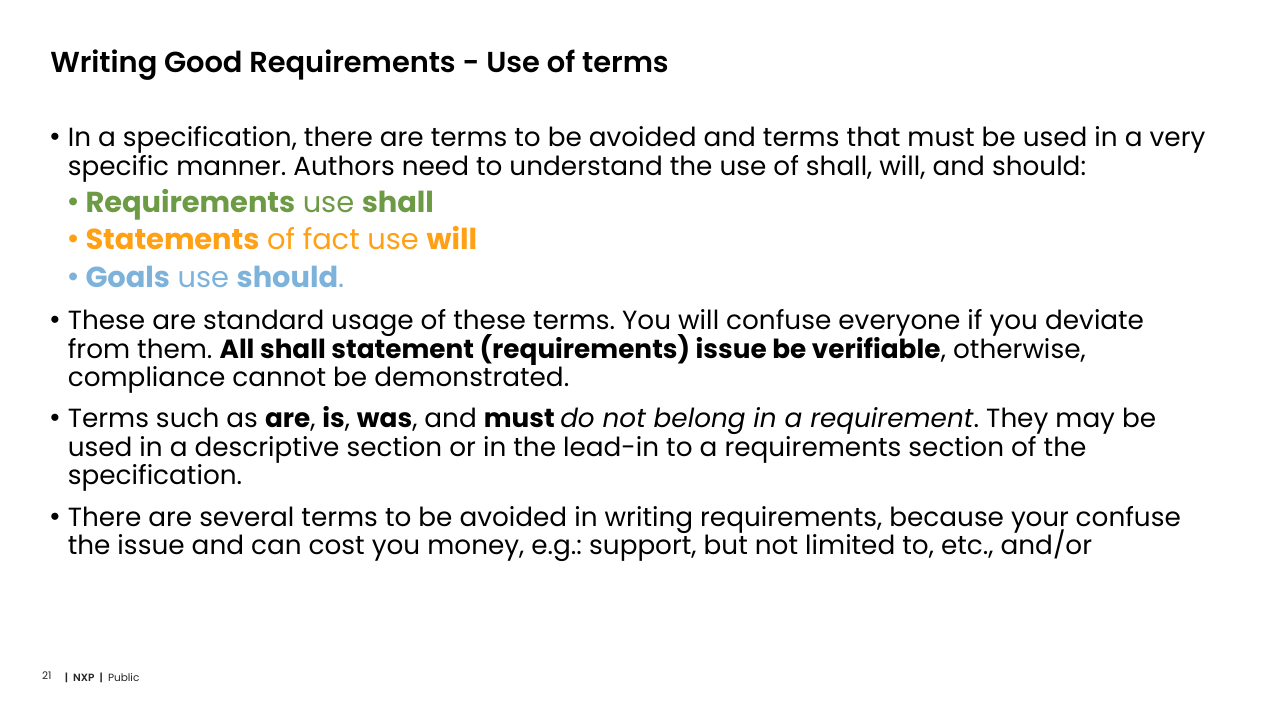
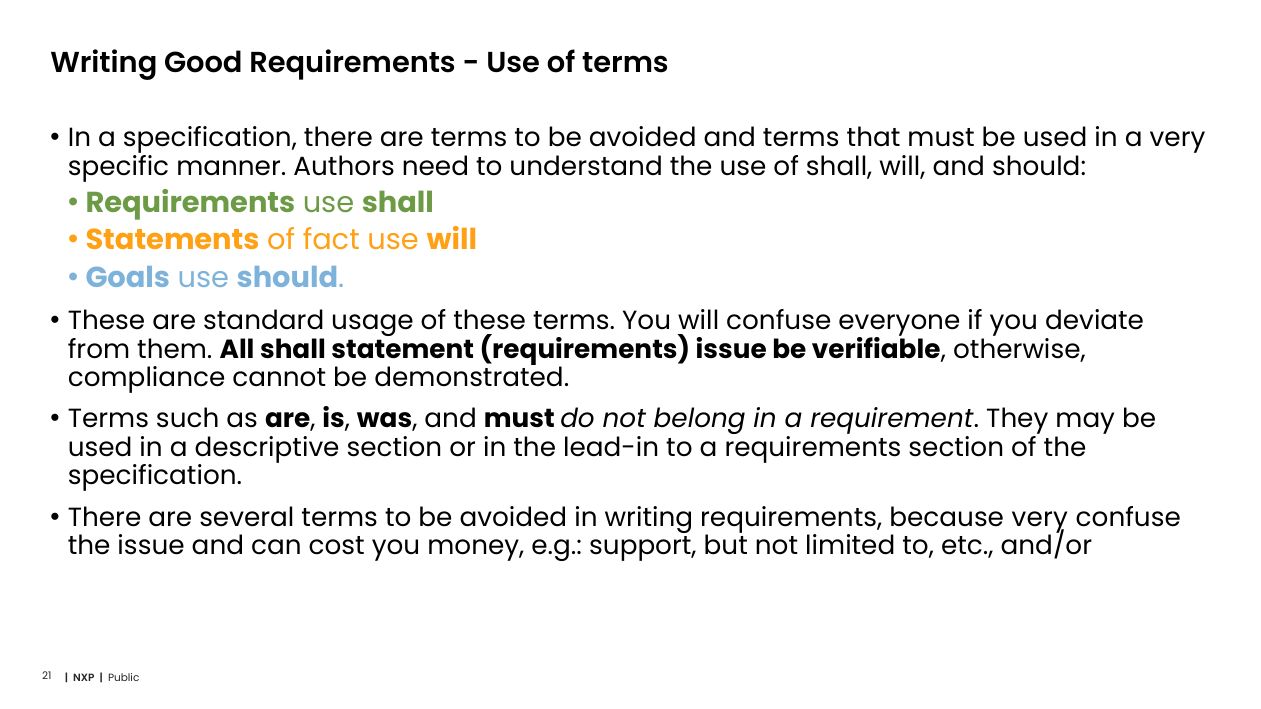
because your: your -> very (1040, 518)
